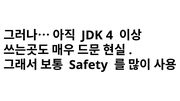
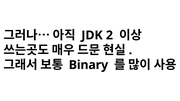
4: 4 -> 2 (109, 35)
Safety: Safety -> Binary (88, 65)
